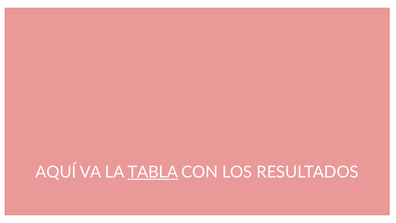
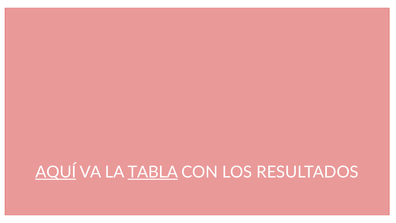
AQUÍ underline: none -> present (56, 172)
